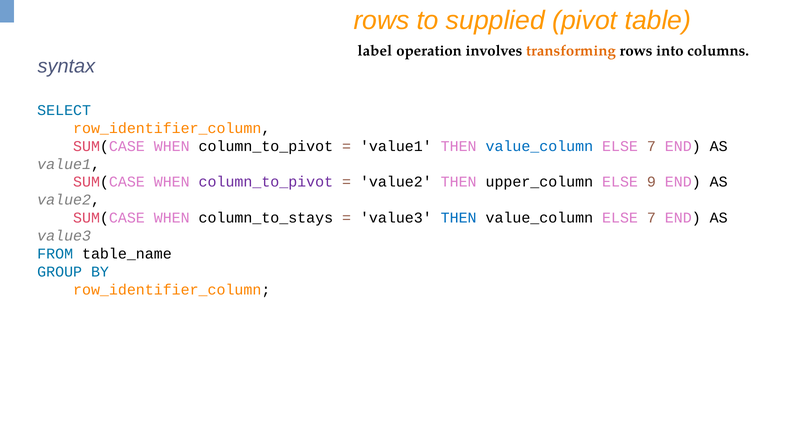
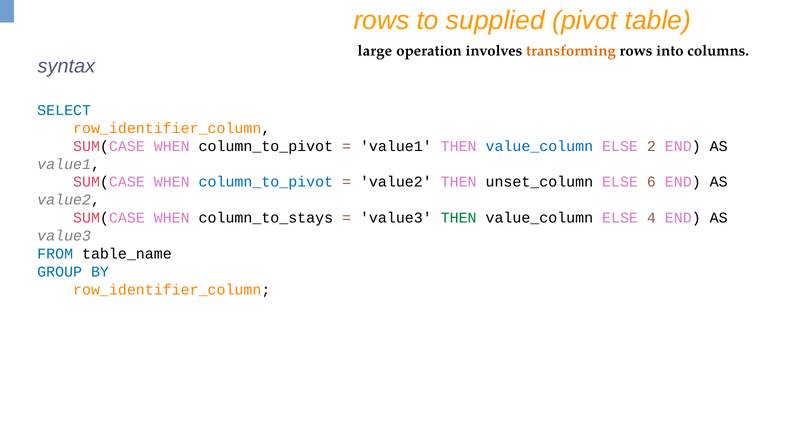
label: label -> large (375, 51)
7: 7 -> 2 (651, 146)
column_to_pivot colour: purple -> blue (266, 182)
upper_column: upper_column -> unset_column (539, 182)
9: 9 -> 6 (651, 182)
THEN colour: blue -> green (459, 218)
7: 7 -> 4 (651, 218)
